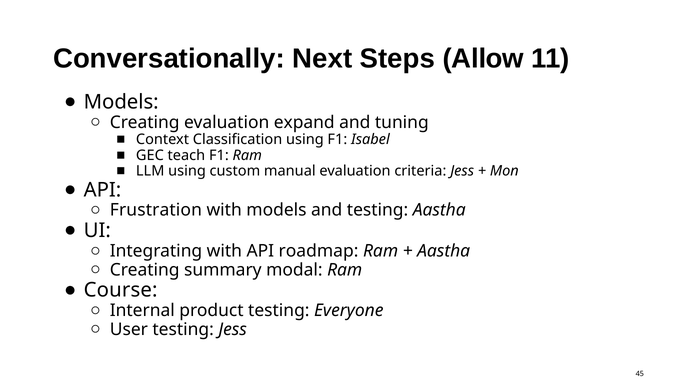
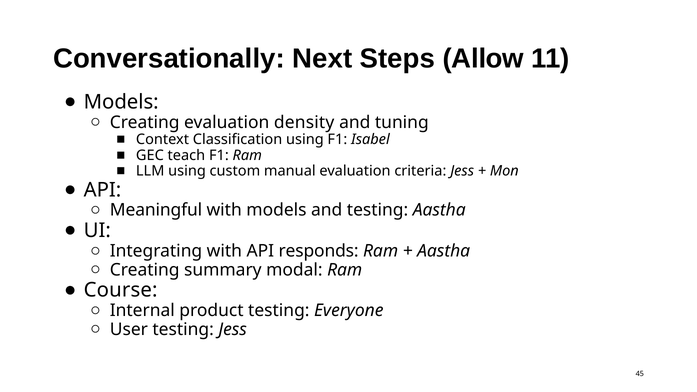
expand: expand -> density (304, 122)
Frustration: Frustration -> Meaningful (156, 210)
roadmap: roadmap -> responds (319, 251)
